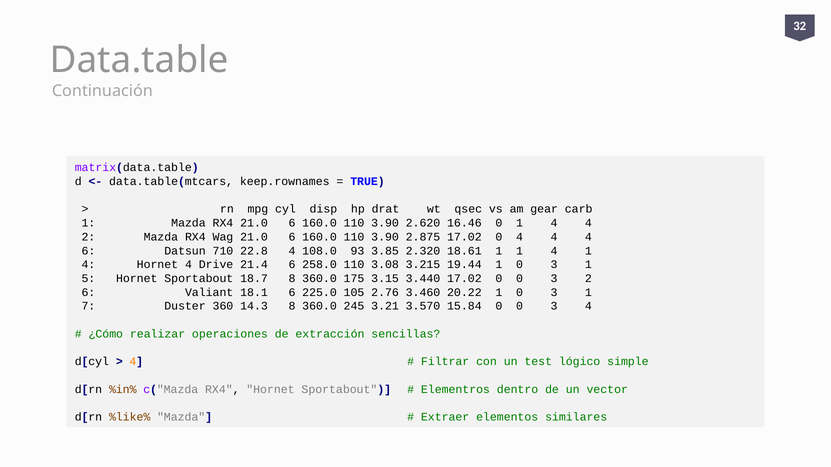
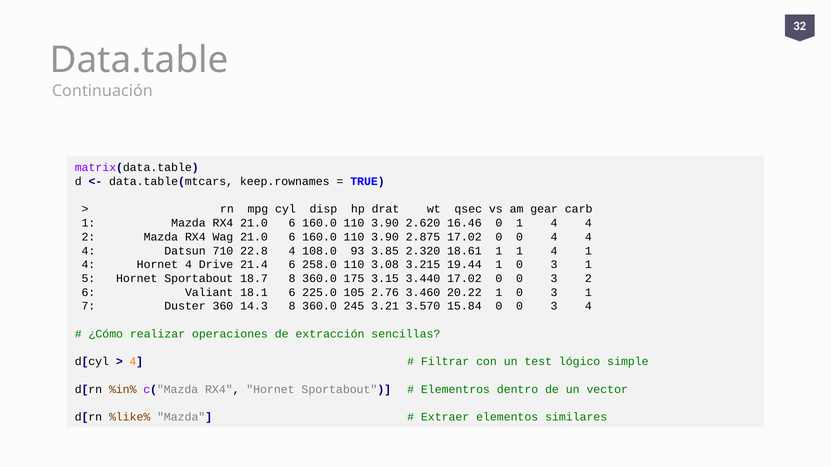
2.875 17.02 0 4: 4 -> 0 (520, 237)
6: 6 -> 4 (88, 251)
